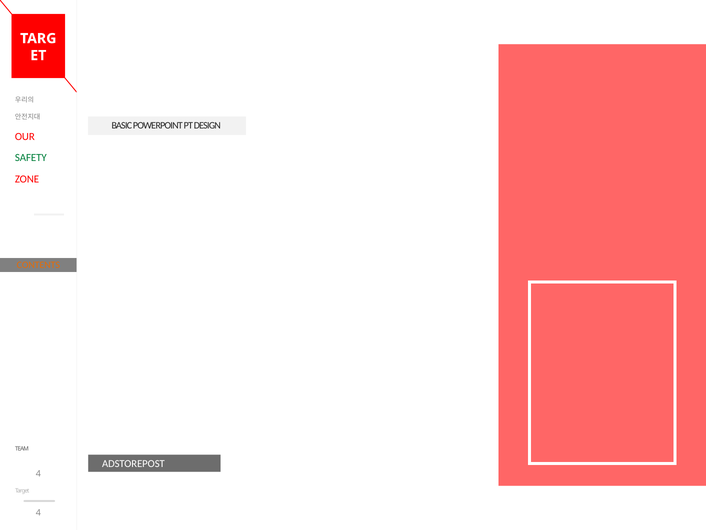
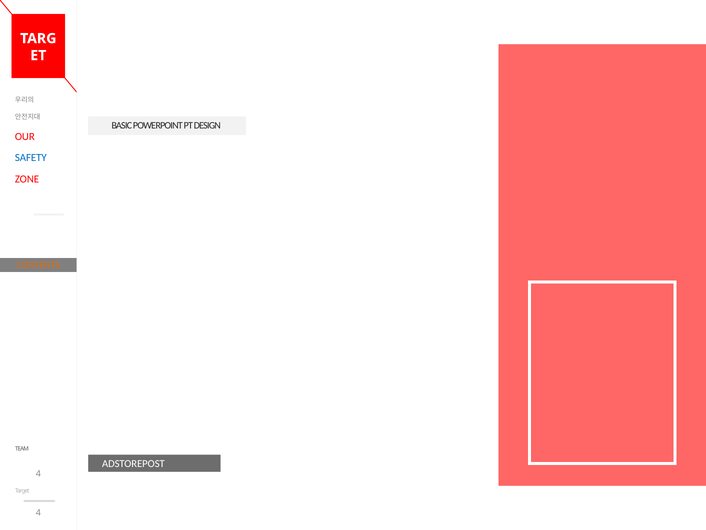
SAFETY colour: green -> blue (31, 158)
